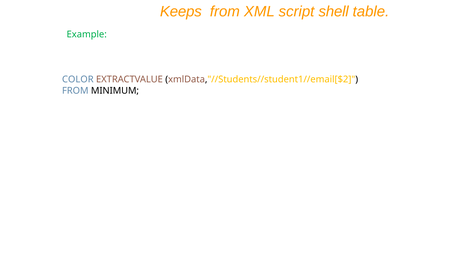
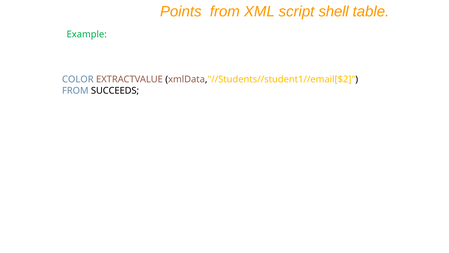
Keeps: Keeps -> Points (181, 12)
MINIMUM: MINIMUM -> SUCCEEDS (115, 90)
